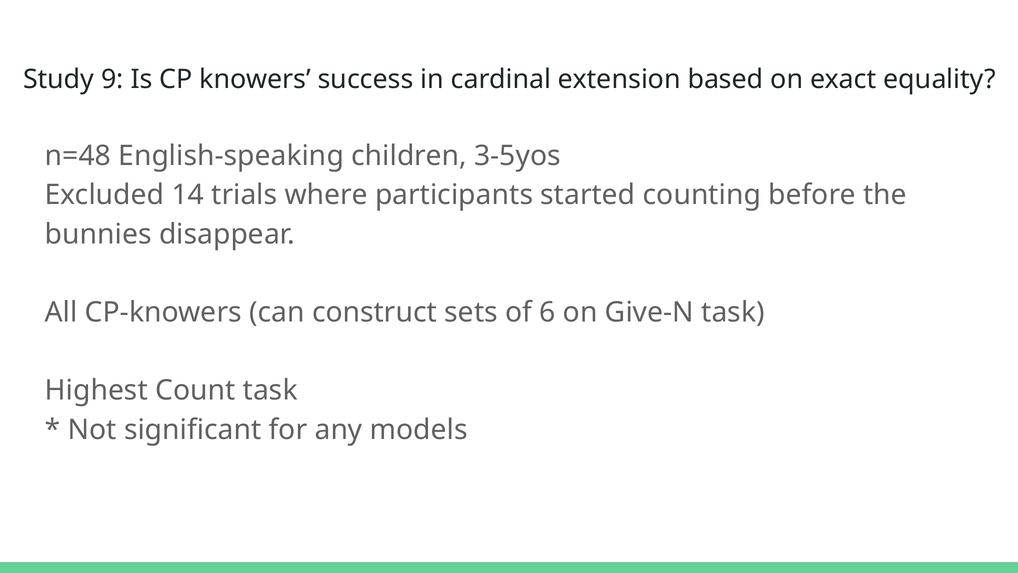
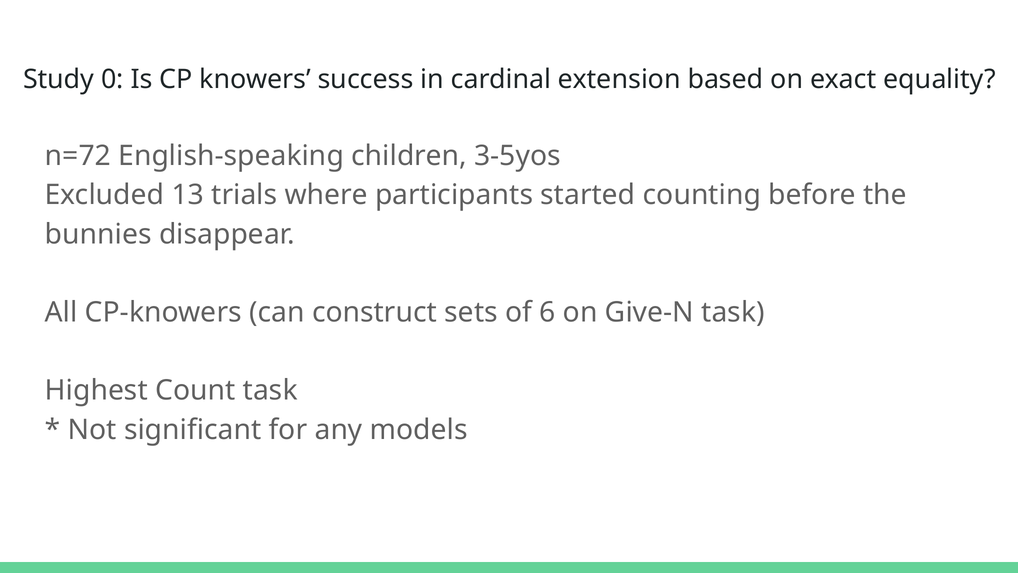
9: 9 -> 0 (112, 80)
n=48: n=48 -> n=72 (78, 156)
14: 14 -> 13 (188, 195)
